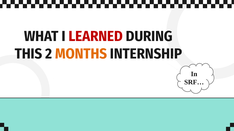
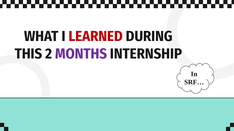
MONTHS colour: orange -> purple (81, 54)
